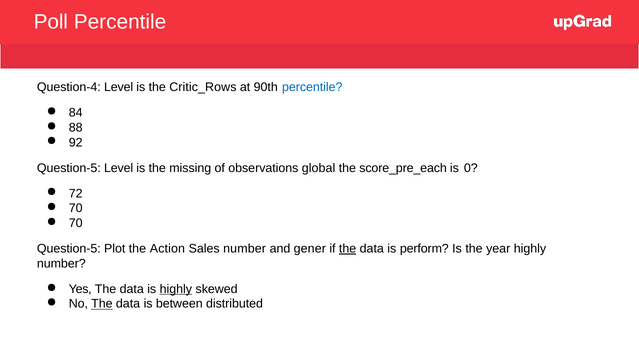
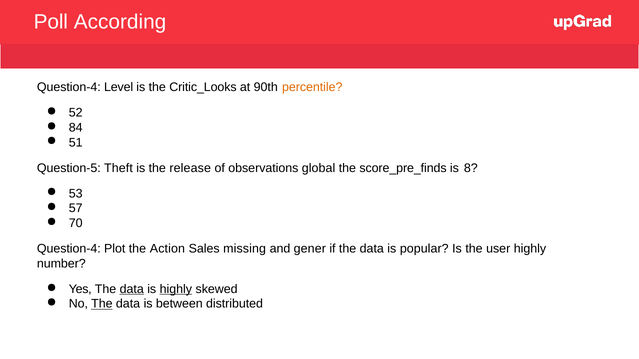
Poll Percentile: Percentile -> According (120, 22)
Critic_Rows: Critic_Rows -> Critic_Looks (203, 87)
percentile colour: blue -> orange (312, 87)
84: 84 -> 52 (76, 113)
88: 88 -> 84 (76, 128)
92: 92 -> 51 (76, 143)
Question-5 Level: Level -> Theft (118, 168)
missing: missing -> release (190, 168)
score_pre_each: score_pre_each -> score_pre_finds (403, 168)
0: 0 -> 8 (471, 168)
72: 72 -> 53 (76, 194)
70: 70 -> 57 (76, 209)
Question-5: Question-5 -> Question-4 (69, 249)
Sales number: number -> missing (245, 249)
the underline: present -> none (348, 249)
perform: perform -> popular (424, 249)
year: year -> user (498, 249)
data underline: none -> present (132, 289)
